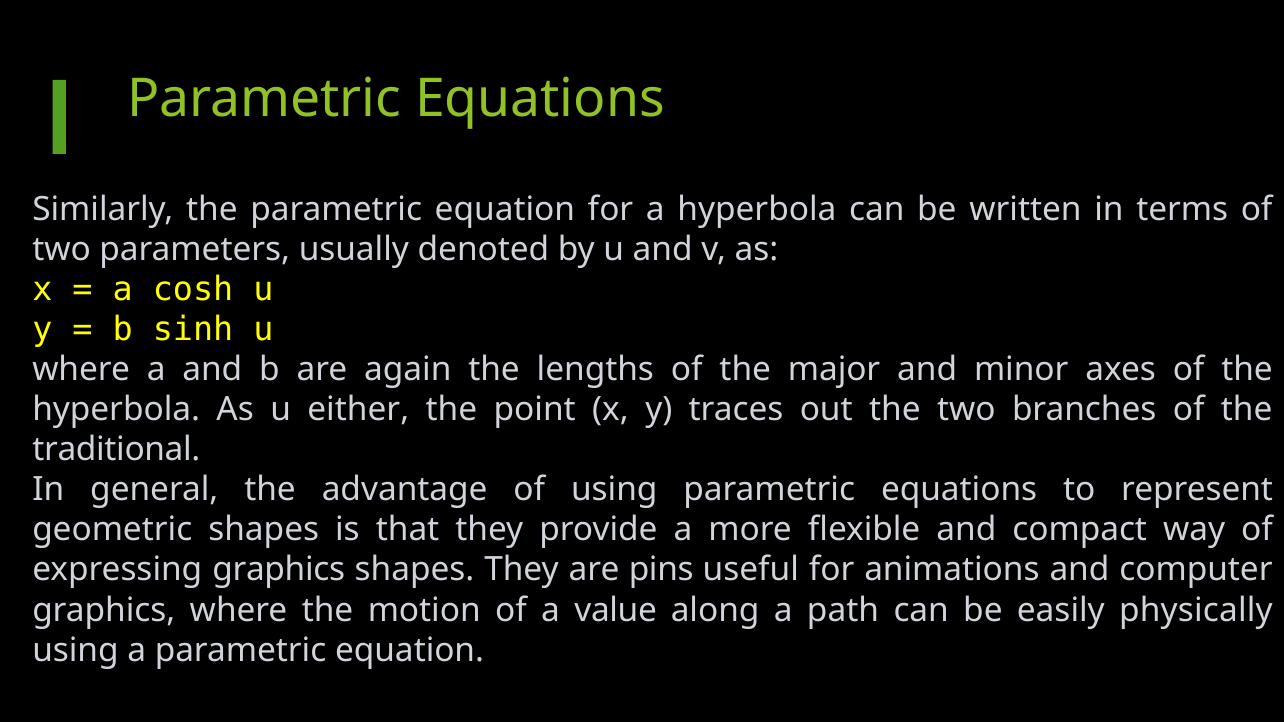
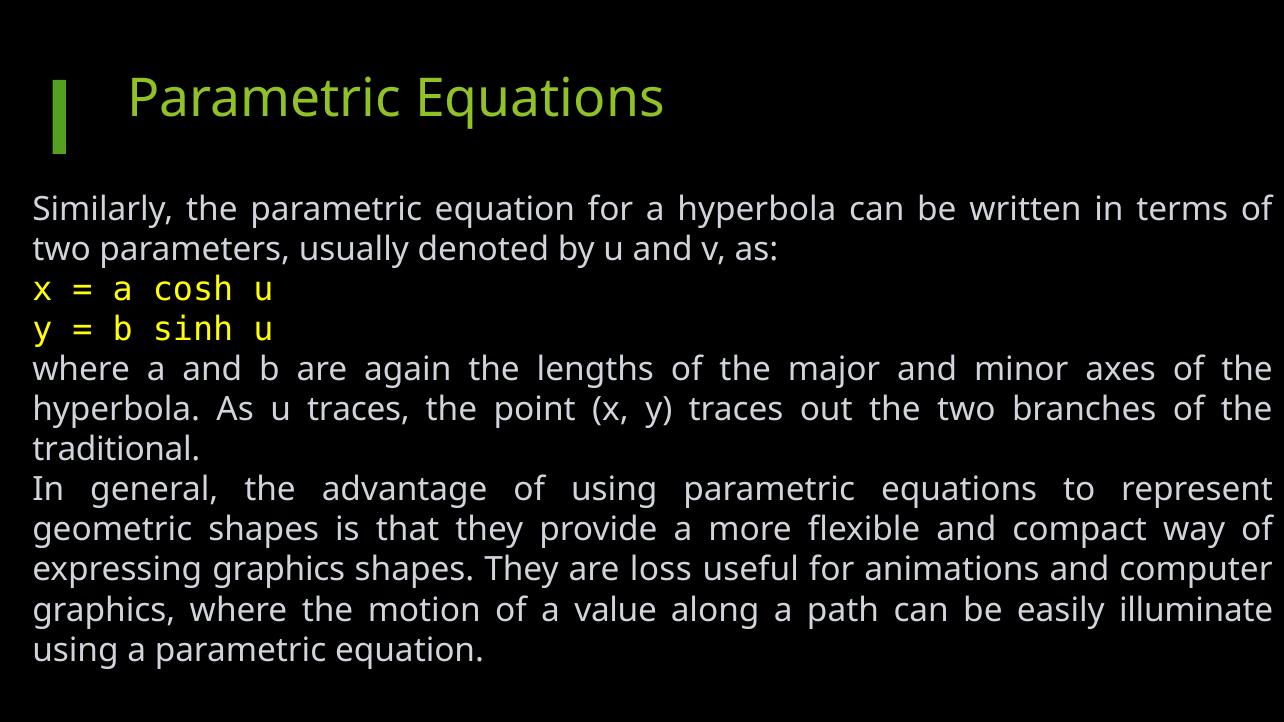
u either: either -> traces (358, 410)
pins: pins -> loss (661, 570)
physically: physically -> illuminate (1196, 610)
